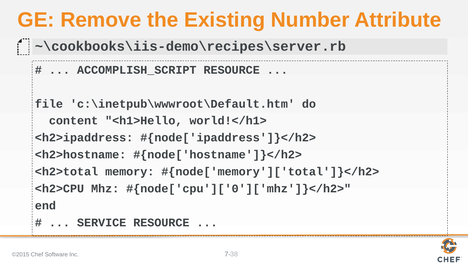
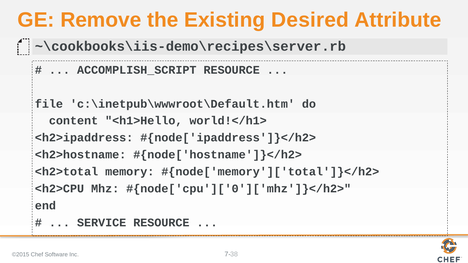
Number: Number -> Desired (310, 20)
